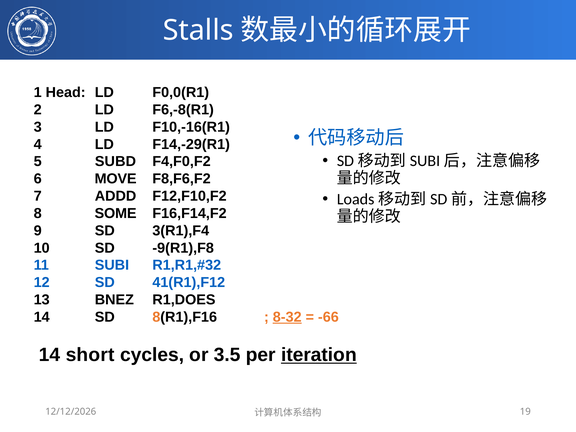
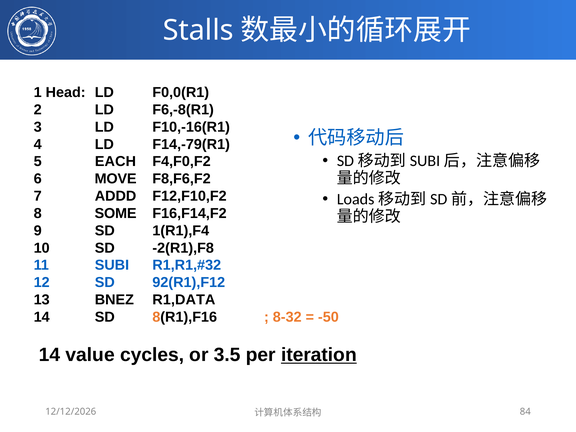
F14,-29(R1: F14,-29(R1 -> F14,-79(R1 (191, 144)
SUBD: SUBD -> EACH (115, 162)
3(R1),F4: 3(R1),F4 -> 1(R1),F4 (181, 231)
-9(R1),F8: -9(R1),F8 -> -2(R1),F8 (183, 248)
41(R1),F12: 41(R1),F12 -> 92(R1),F12 (189, 282)
R1,DOES: R1,DOES -> R1,DATA (184, 300)
8-32 underline: present -> none (287, 317)
-66: -66 -> -50 (328, 317)
short: short -> value (90, 355)
19: 19 -> 84 (525, 412)
